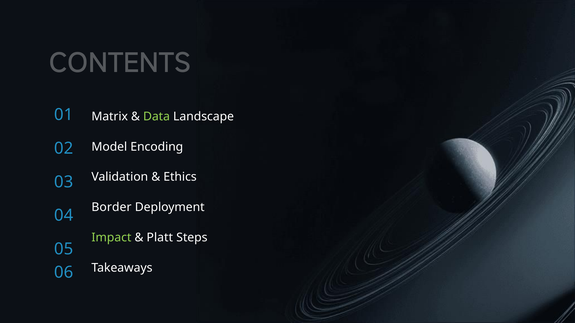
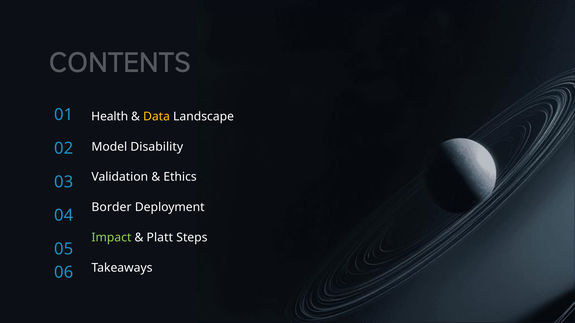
Matrix: Matrix -> Health (110, 117)
Data colour: light green -> yellow (157, 117)
Encoding: Encoding -> Disability (157, 147)
